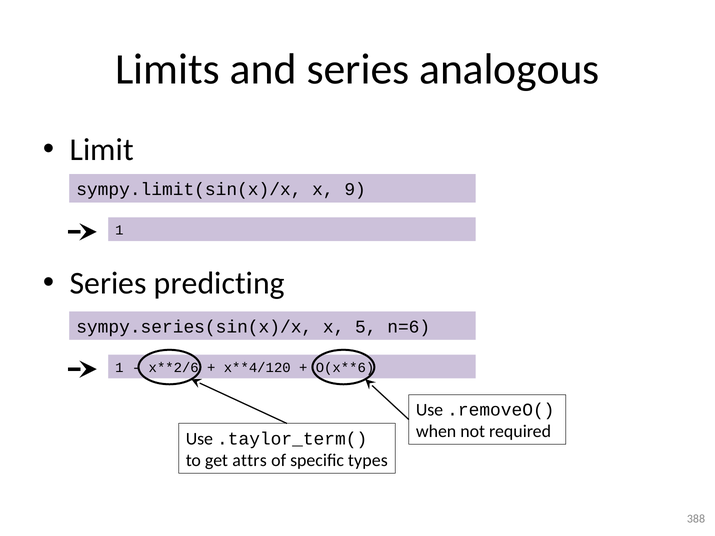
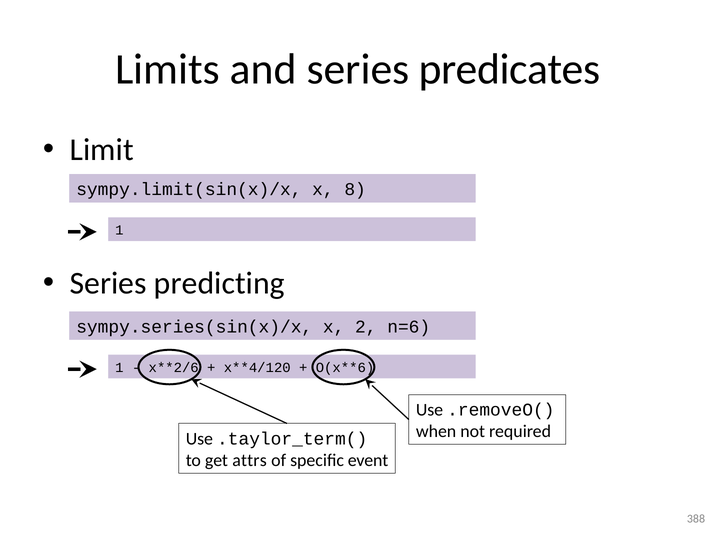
analogous: analogous -> predicates (509, 69)
9: 9 -> 8 (355, 190)
5: 5 -> 2 (366, 327)
types: types -> event (368, 461)
